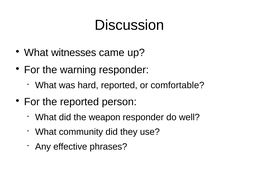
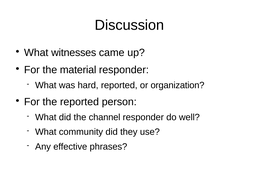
warning: warning -> material (78, 70)
comfortable: comfortable -> organization (178, 85)
weapon: weapon -> channel (105, 117)
